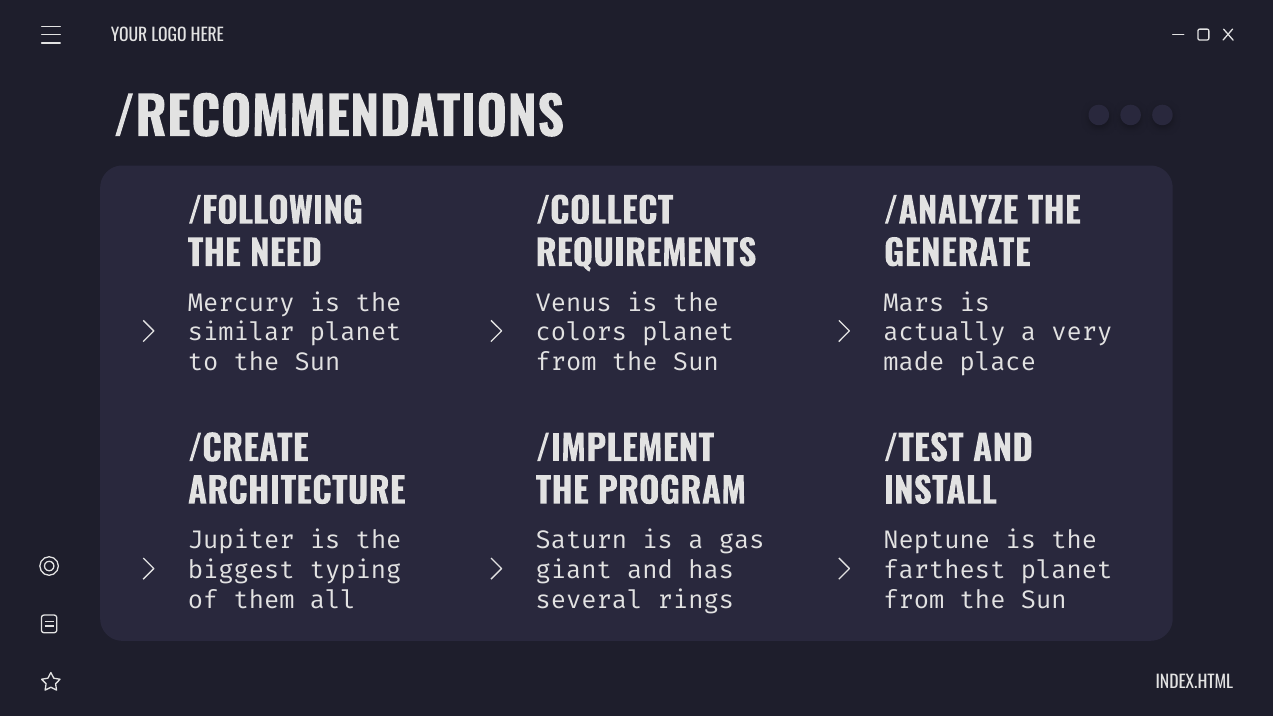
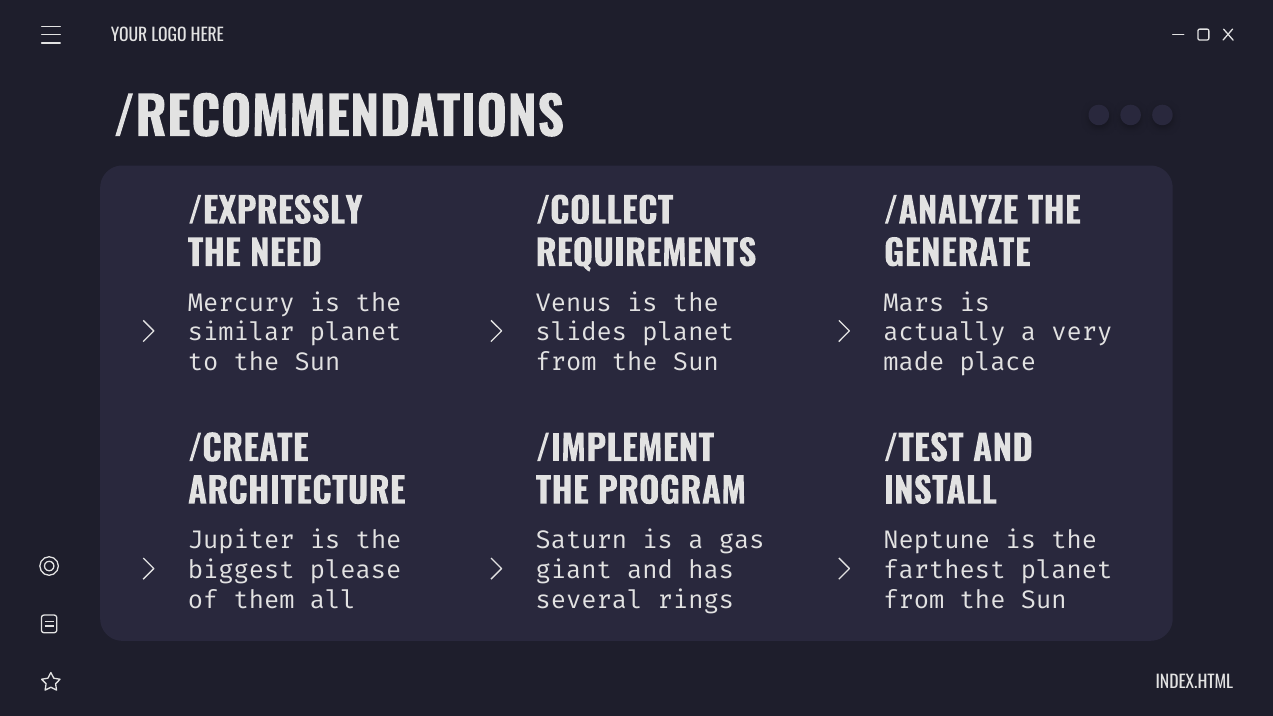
/FOLLOWING: /FOLLOWING -> /EXPRESSLY (275, 212)
colors: colors -> slides (581, 333)
typing: typing -> please (356, 570)
